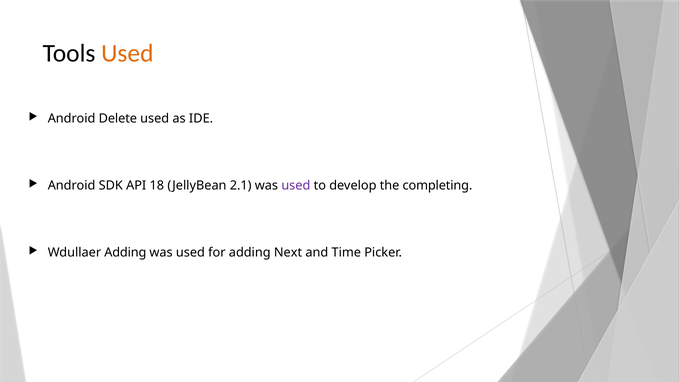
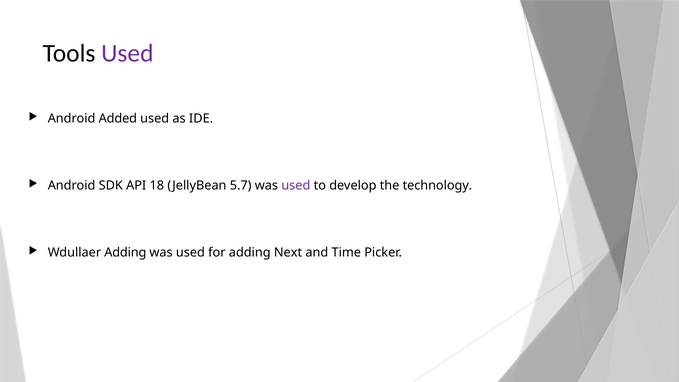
Used colour: orange -> purple (127, 54)
Delete: Delete -> Added (118, 119)
2.1: 2.1 -> 5.7 (241, 186)
completing: completing -> technology (437, 186)
